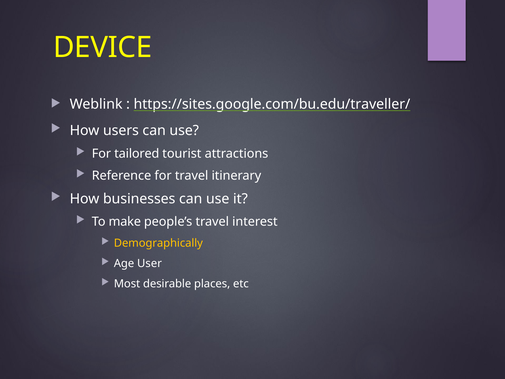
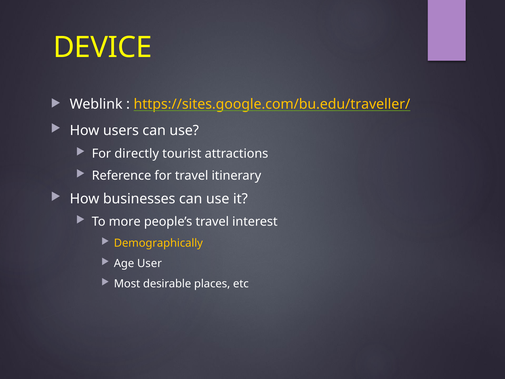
https://sites.google.com/bu.edu/traveller/ colour: white -> yellow (272, 104)
tailored: tailored -> directly (137, 153)
make: make -> more (125, 222)
